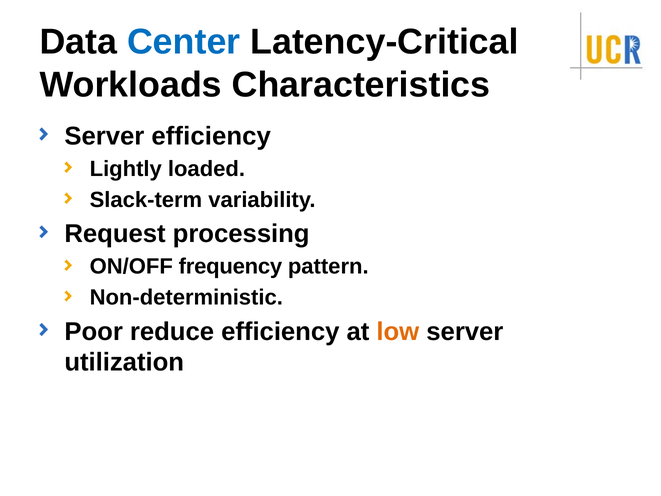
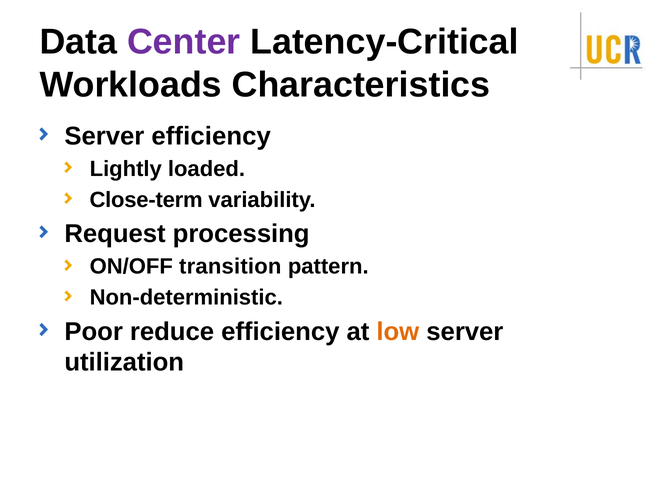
Center colour: blue -> purple (184, 42)
Slack-term: Slack-term -> Close-term (146, 200)
frequency: frequency -> transition (230, 267)
